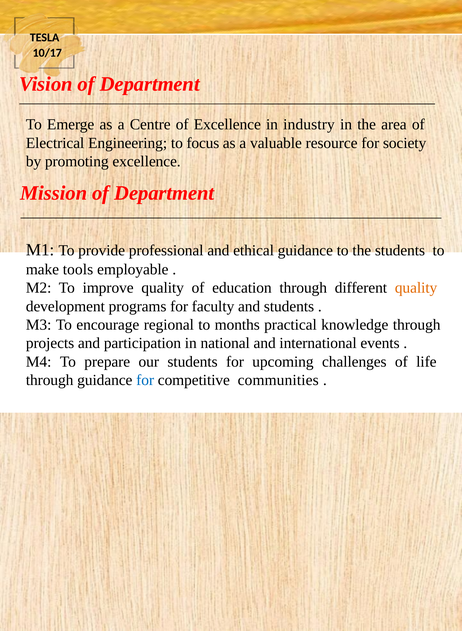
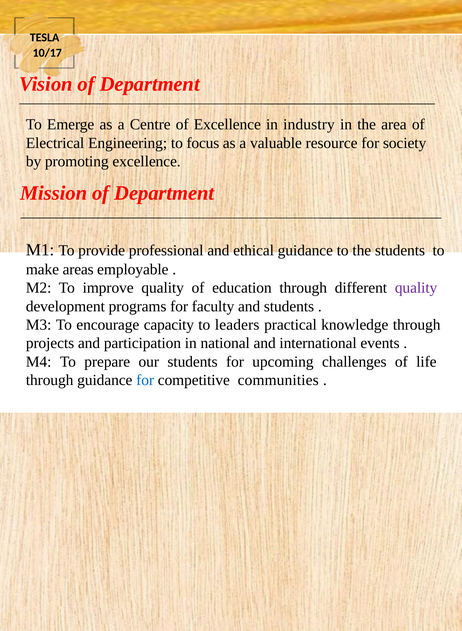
tools: tools -> areas (78, 269)
quality colour: orange -> purple (416, 288)
regional: regional -> capacity (169, 325)
months: months -> leaders (237, 325)
